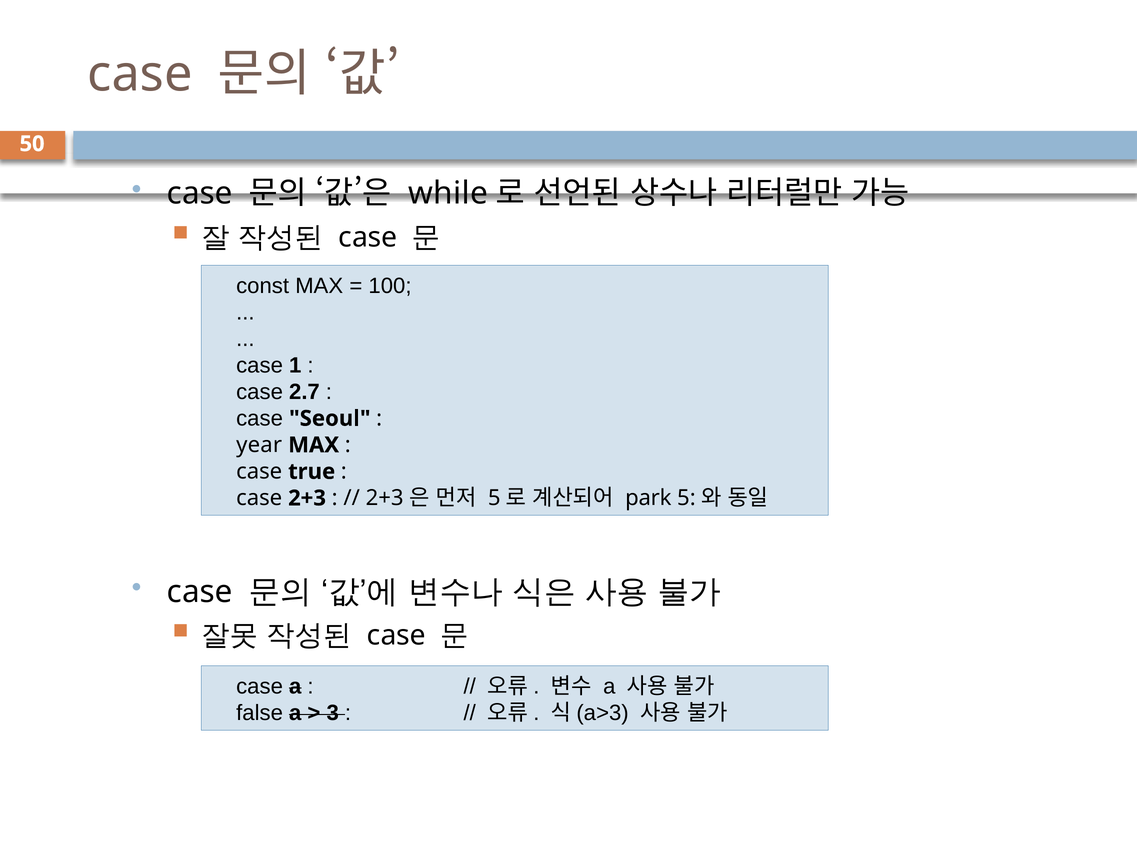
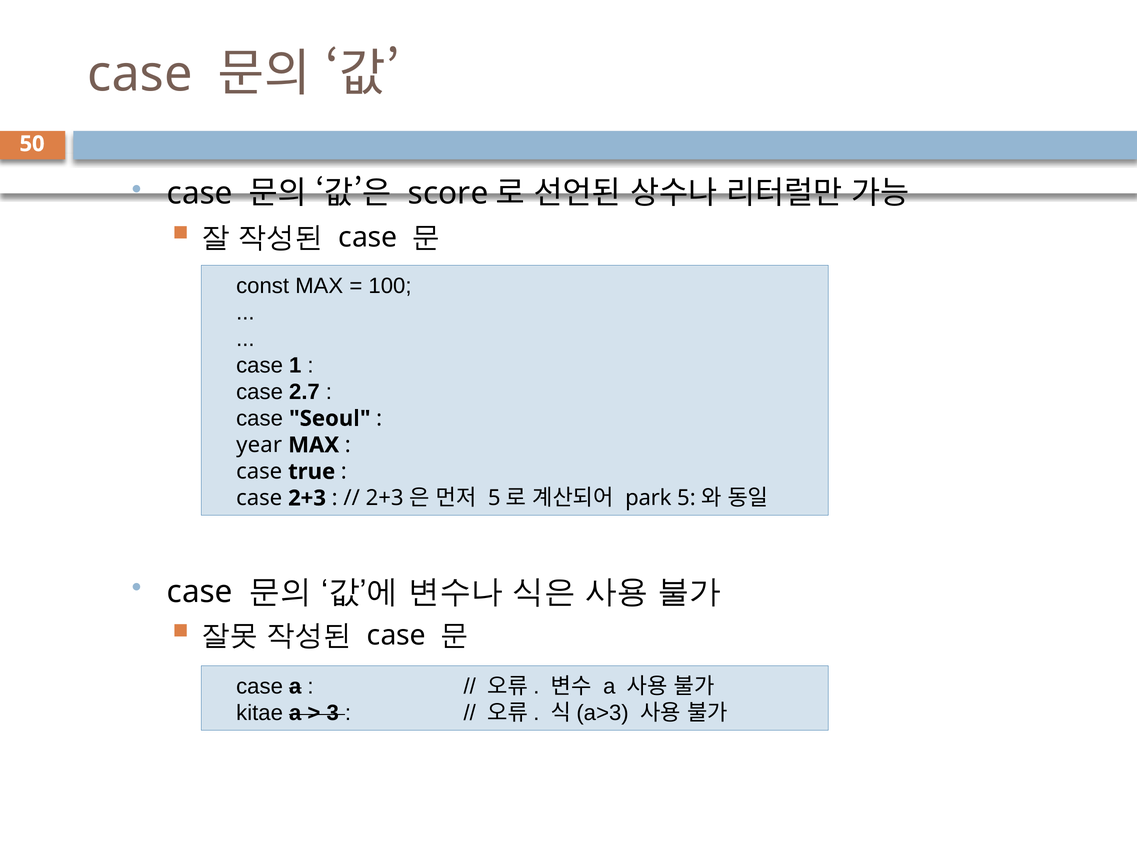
while: while -> score (448, 193)
false: false -> kitae (260, 713)
